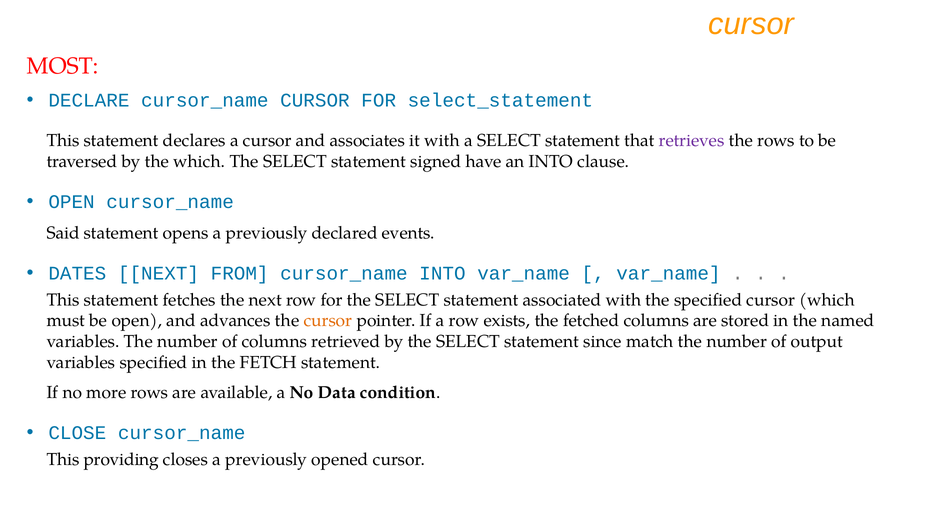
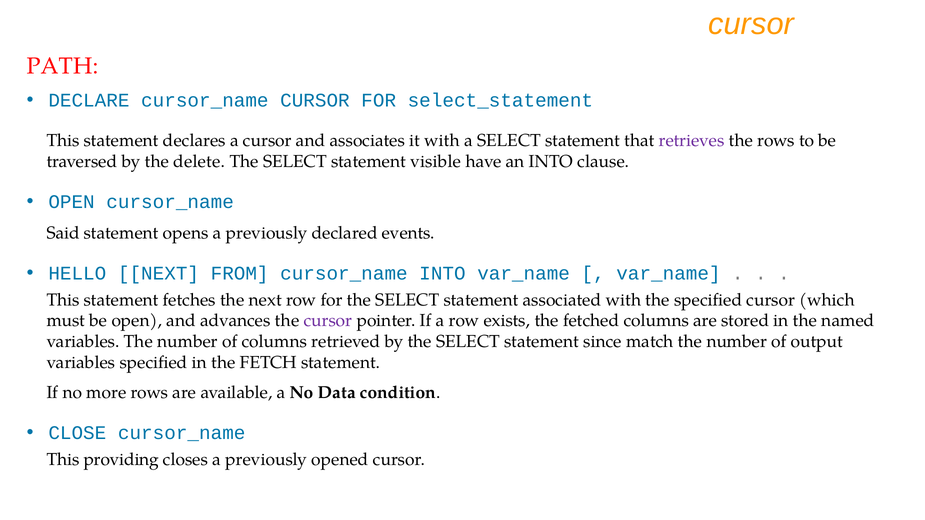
MOST: MOST -> PATH (63, 66)
the which: which -> delete (199, 161)
signed: signed -> visible (436, 161)
DATES: DATES -> HELLO (77, 274)
cursor colour: orange -> purple (328, 321)
